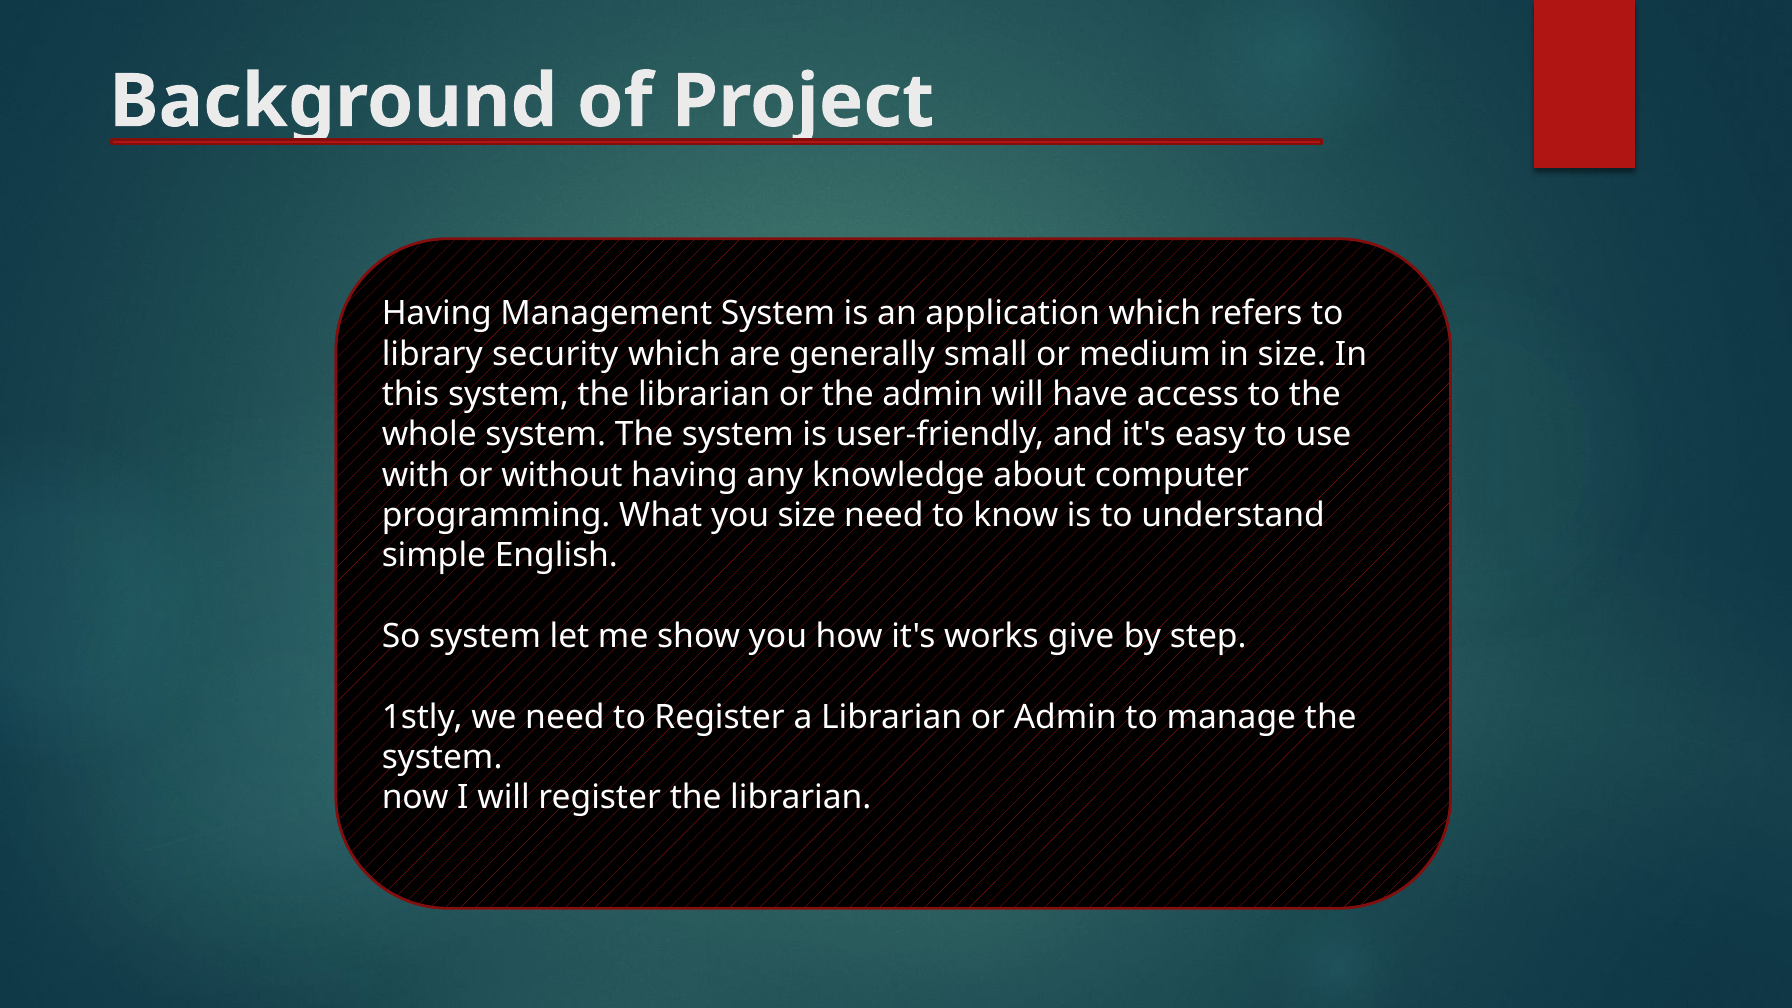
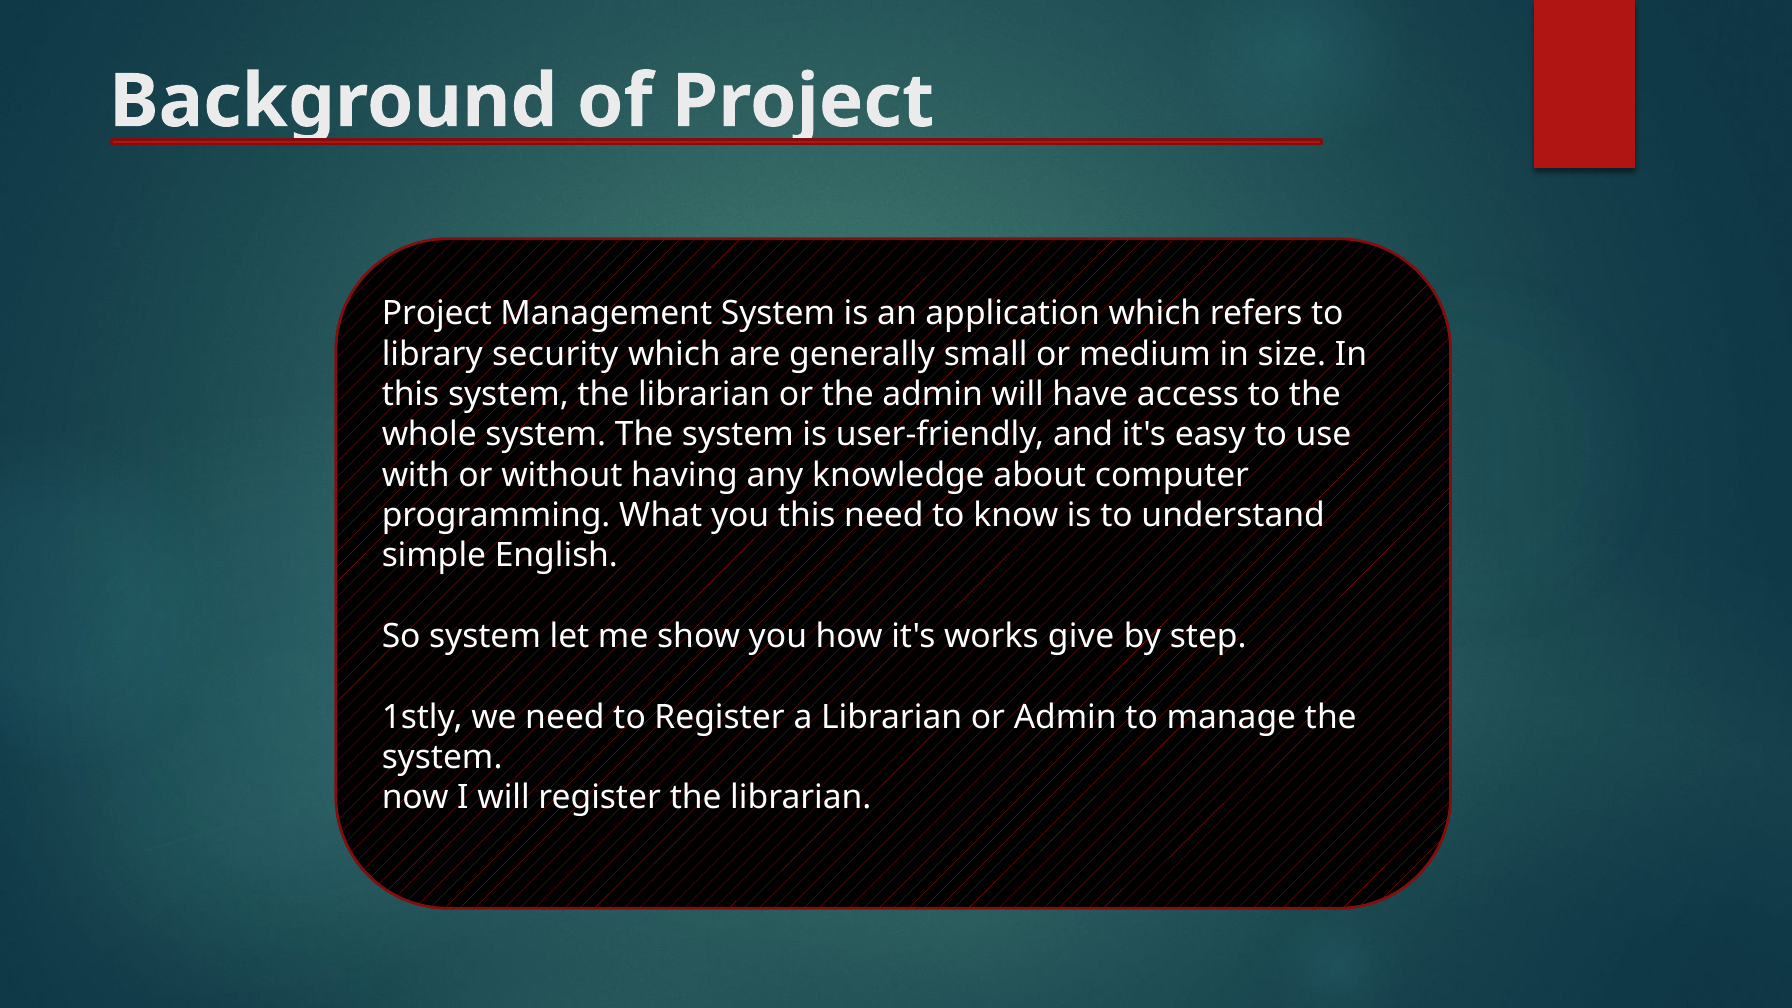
Having: Having -> Project (437, 314)
you size: size -> this (807, 515)
